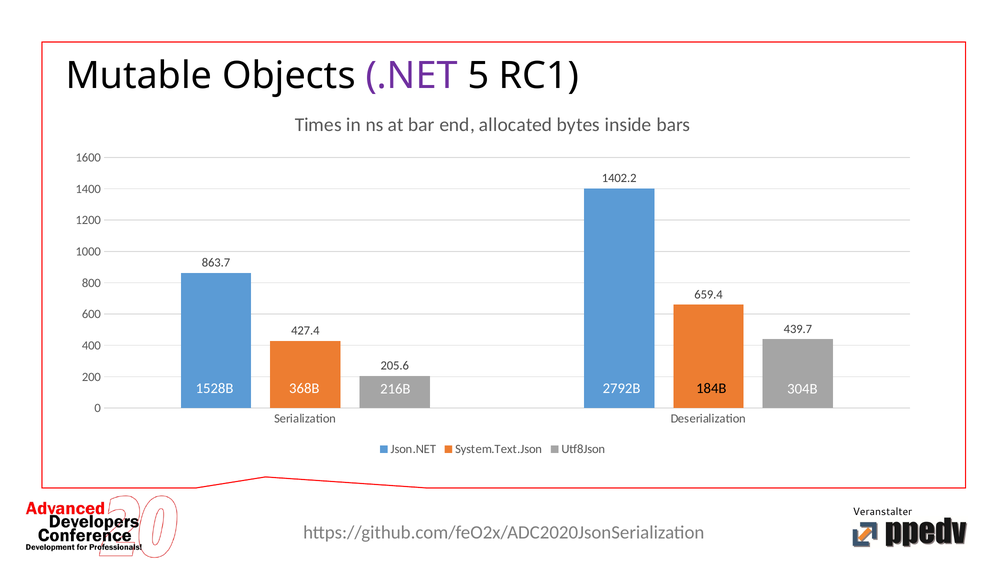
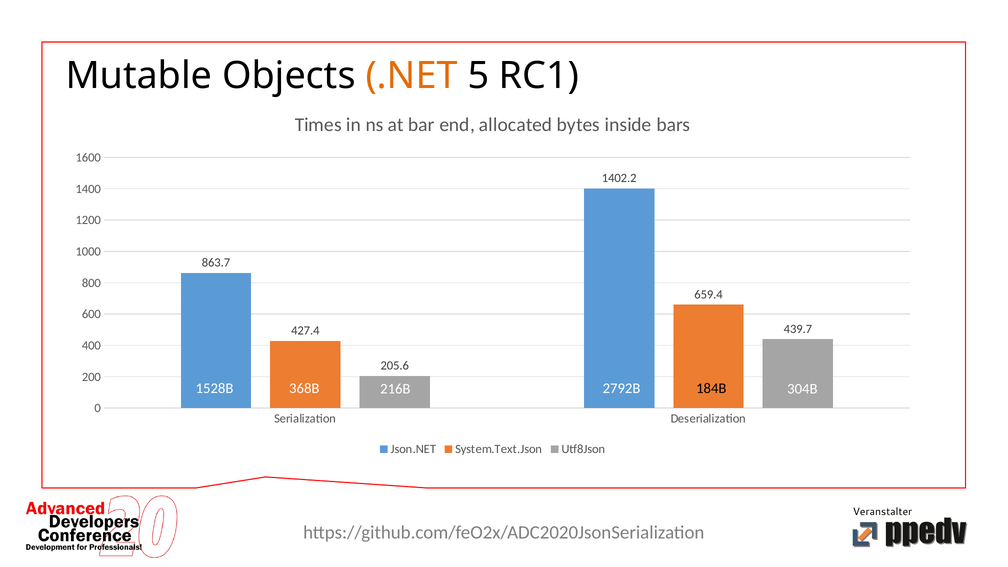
.NET colour: purple -> orange (412, 76)
